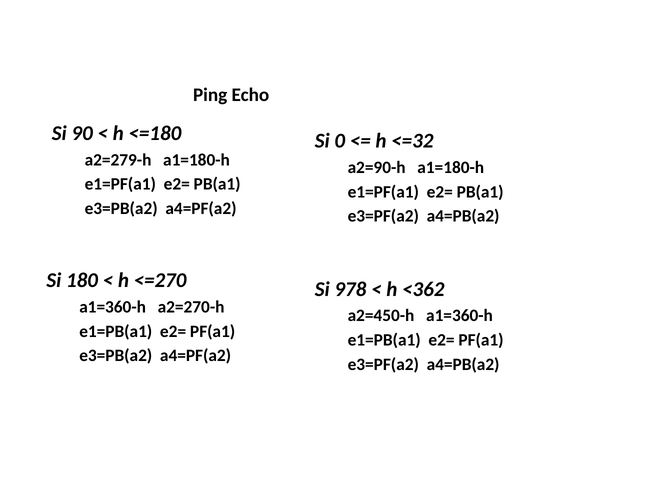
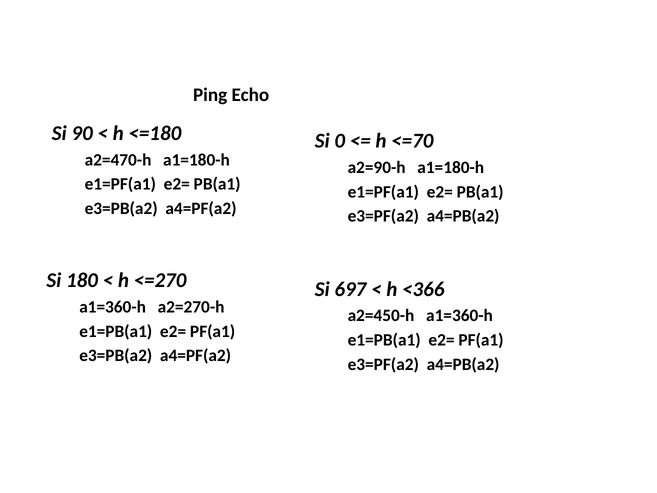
<=32: <=32 -> <=70 (412, 141)
a2=279-h: a2=279-h -> a2=470-h (118, 160)
978: 978 -> 697 (350, 289)
<362: <362 -> <366 (423, 289)
